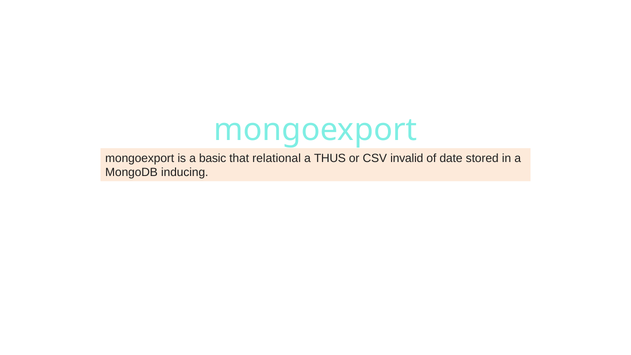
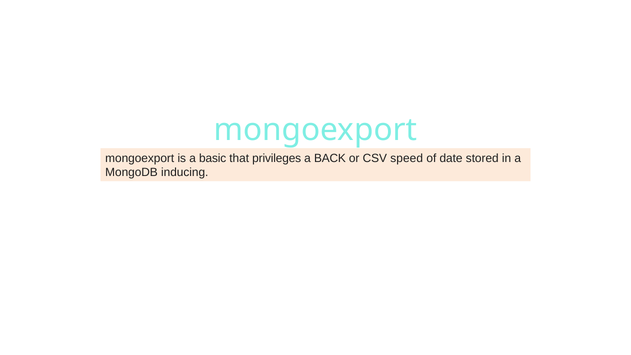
relational: relational -> privileges (277, 158)
THUS: THUS -> BACK (330, 158)
invalid: invalid -> speed (407, 158)
